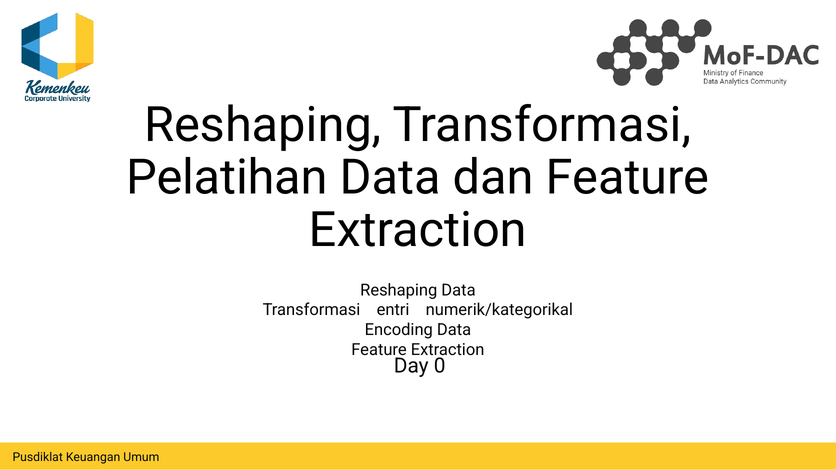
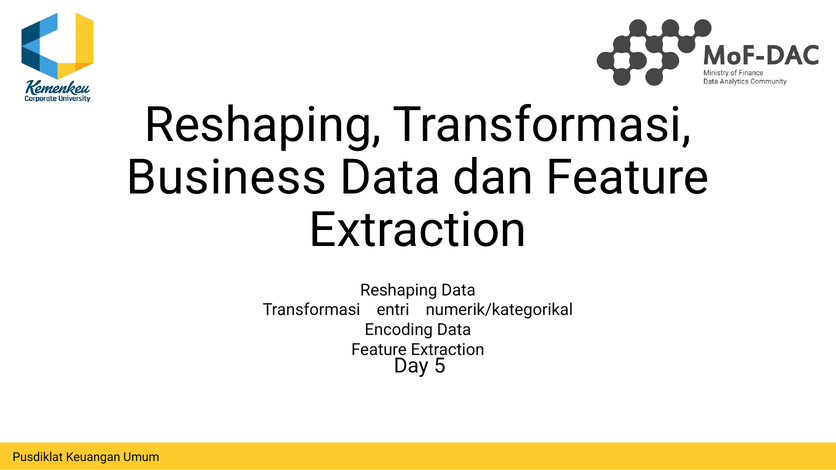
Pelatihan: Pelatihan -> Business (227, 178)
0: 0 -> 5 (440, 366)
